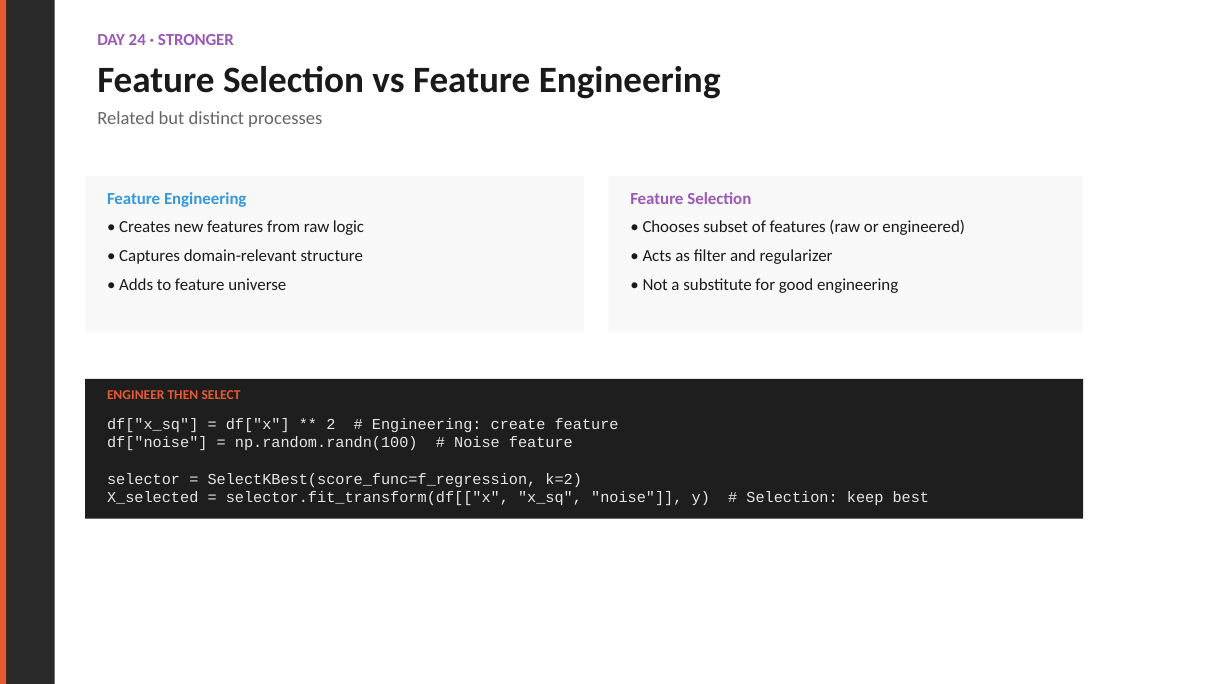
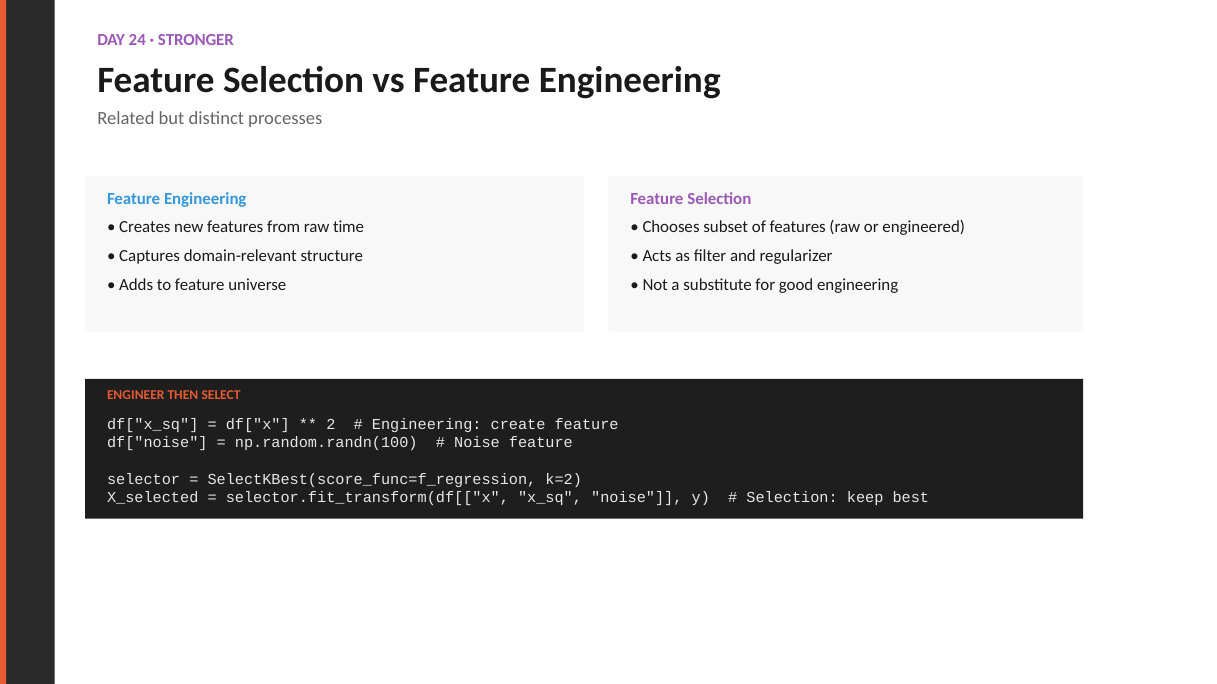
logic: logic -> time (349, 228)
